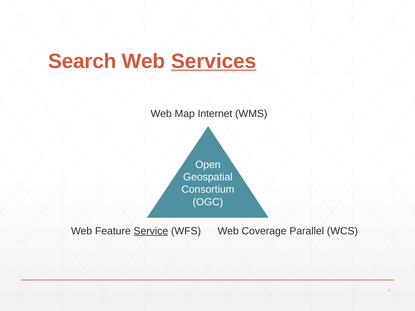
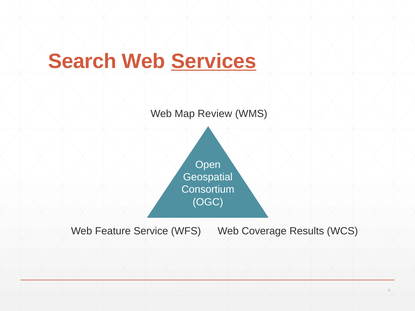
Internet: Internet -> Review (215, 114)
Service underline: present -> none (151, 231)
Parallel: Parallel -> Results (307, 231)
